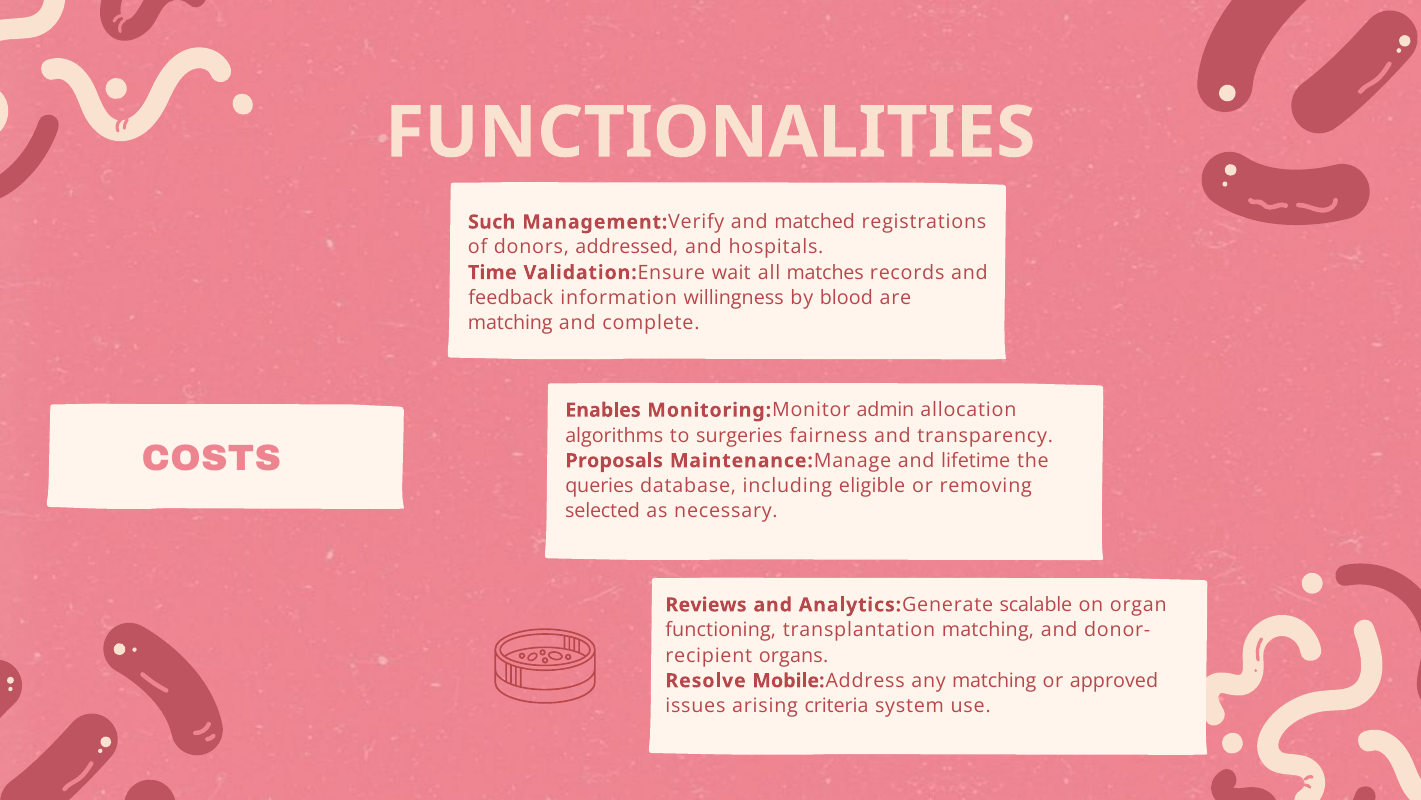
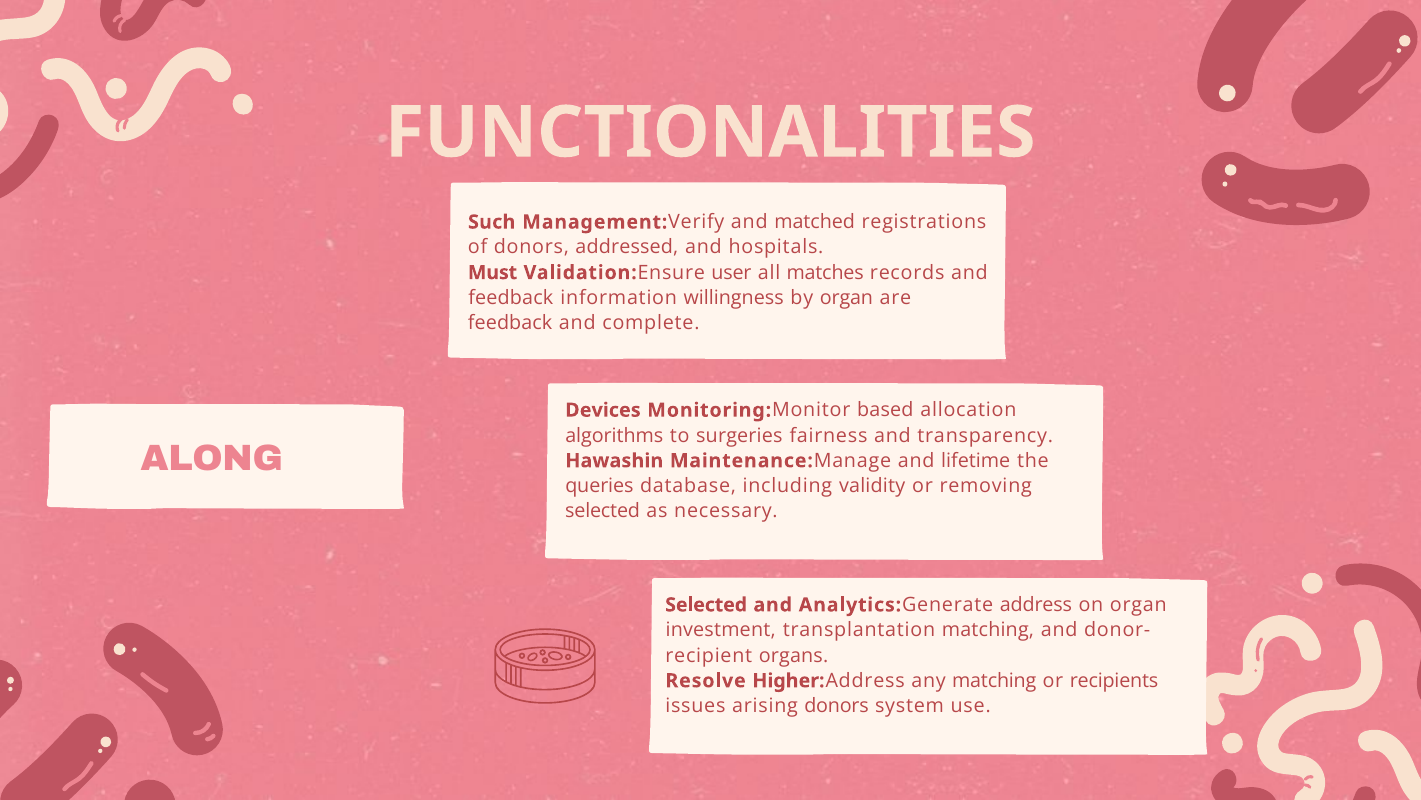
Time: Time -> Must (493, 272)
wait: wait -> user (731, 272)
by blood: blood -> organ (846, 298)
matching: matching -> feedback (510, 323)
Enables: Enables -> Devices (603, 410)
admin: admin -> based (885, 410)
COSTS: COSTS -> ALONG (212, 458)
Proposals: Proposals -> Hawashin (614, 460)
eligible: eligible -> validity (872, 486)
Reviews: Reviews -> Selected (706, 604)
scalable: scalable -> address (1036, 604)
functioning: functioning -> investment (721, 630)
Mobile: Mobile -> Higher (788, 680)
approved: approved -> recipients (1114, 680)
arising criteria: criteria -> donors (837, 705)
